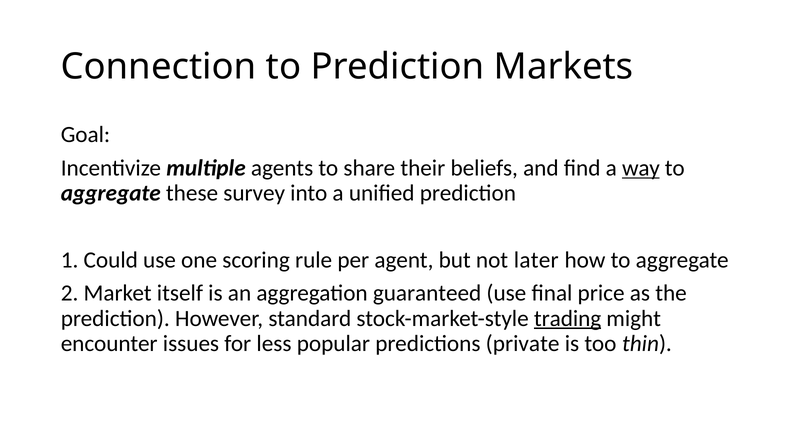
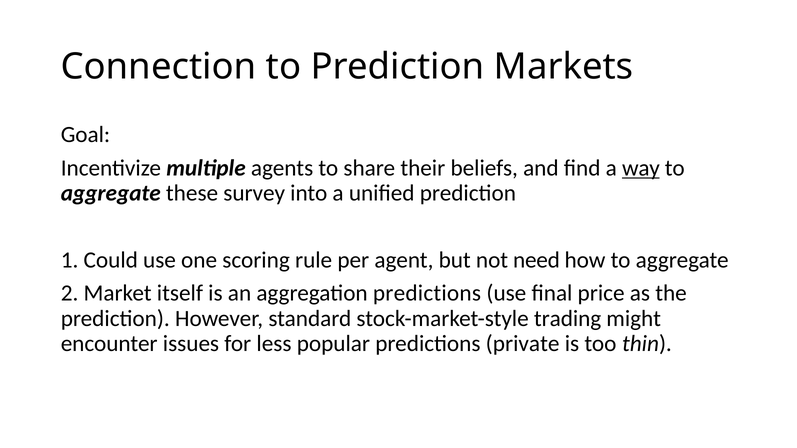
later: later -> need (536, 260)
aggregation guaranteed: guaranteed -> predictions (427, 294)
trading underline: present -> none (568, 319)
